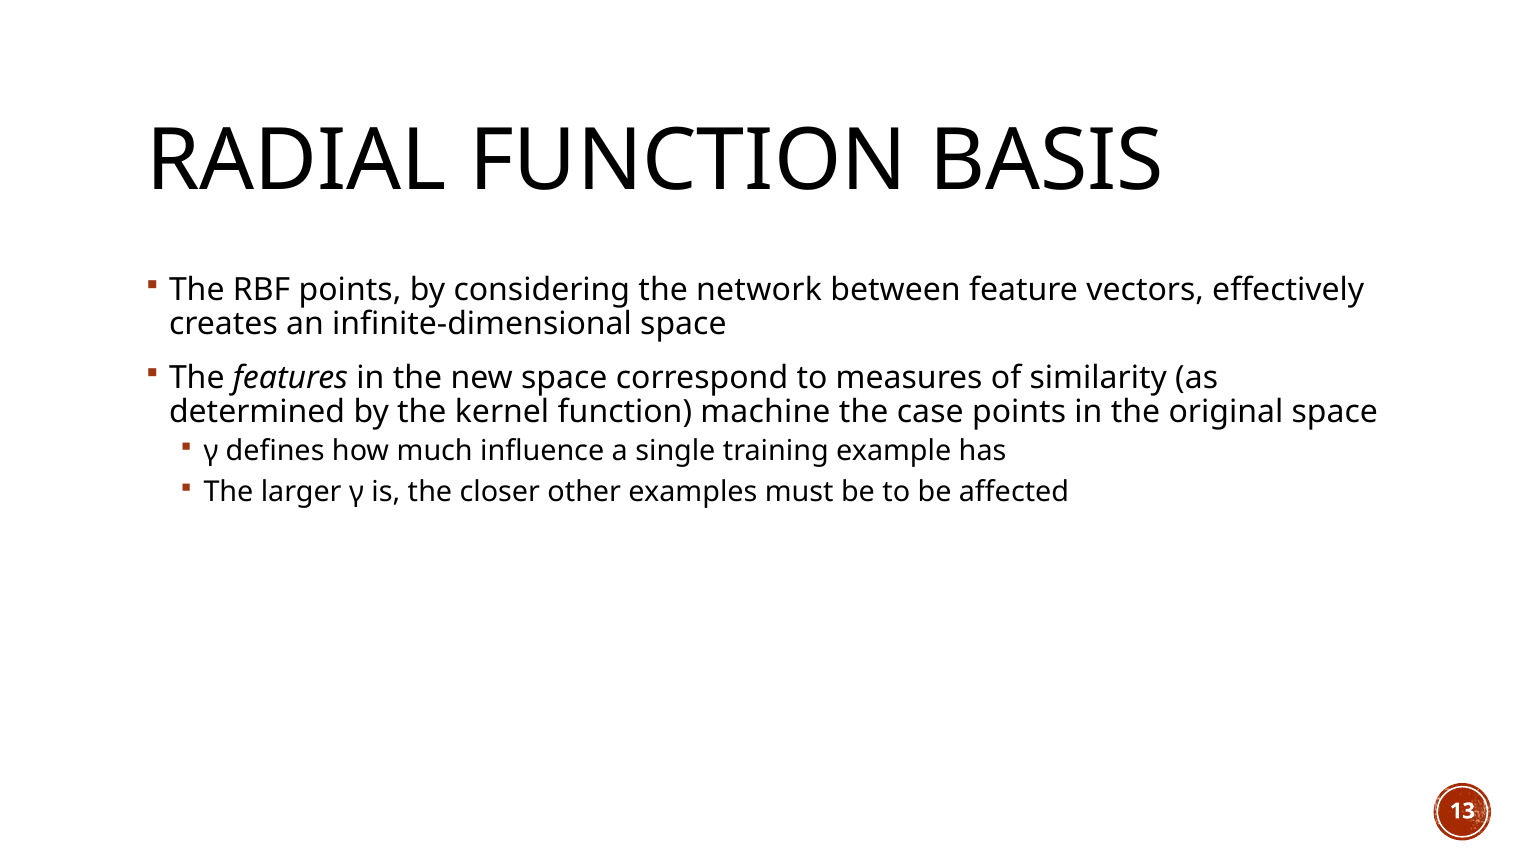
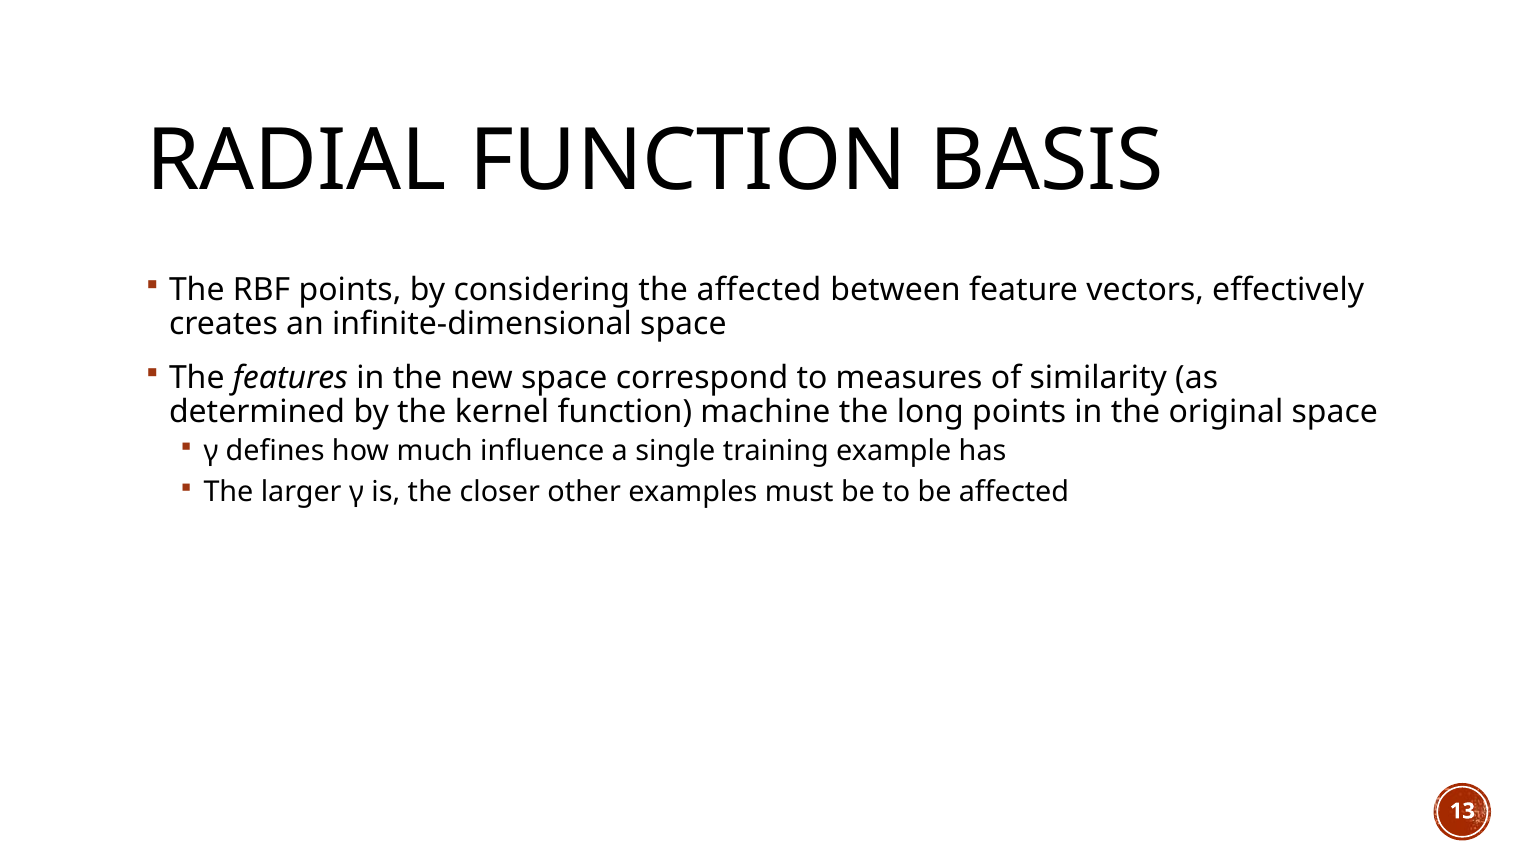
the network: network -> affected (759, 290)
case: case -> long (930, 412)
